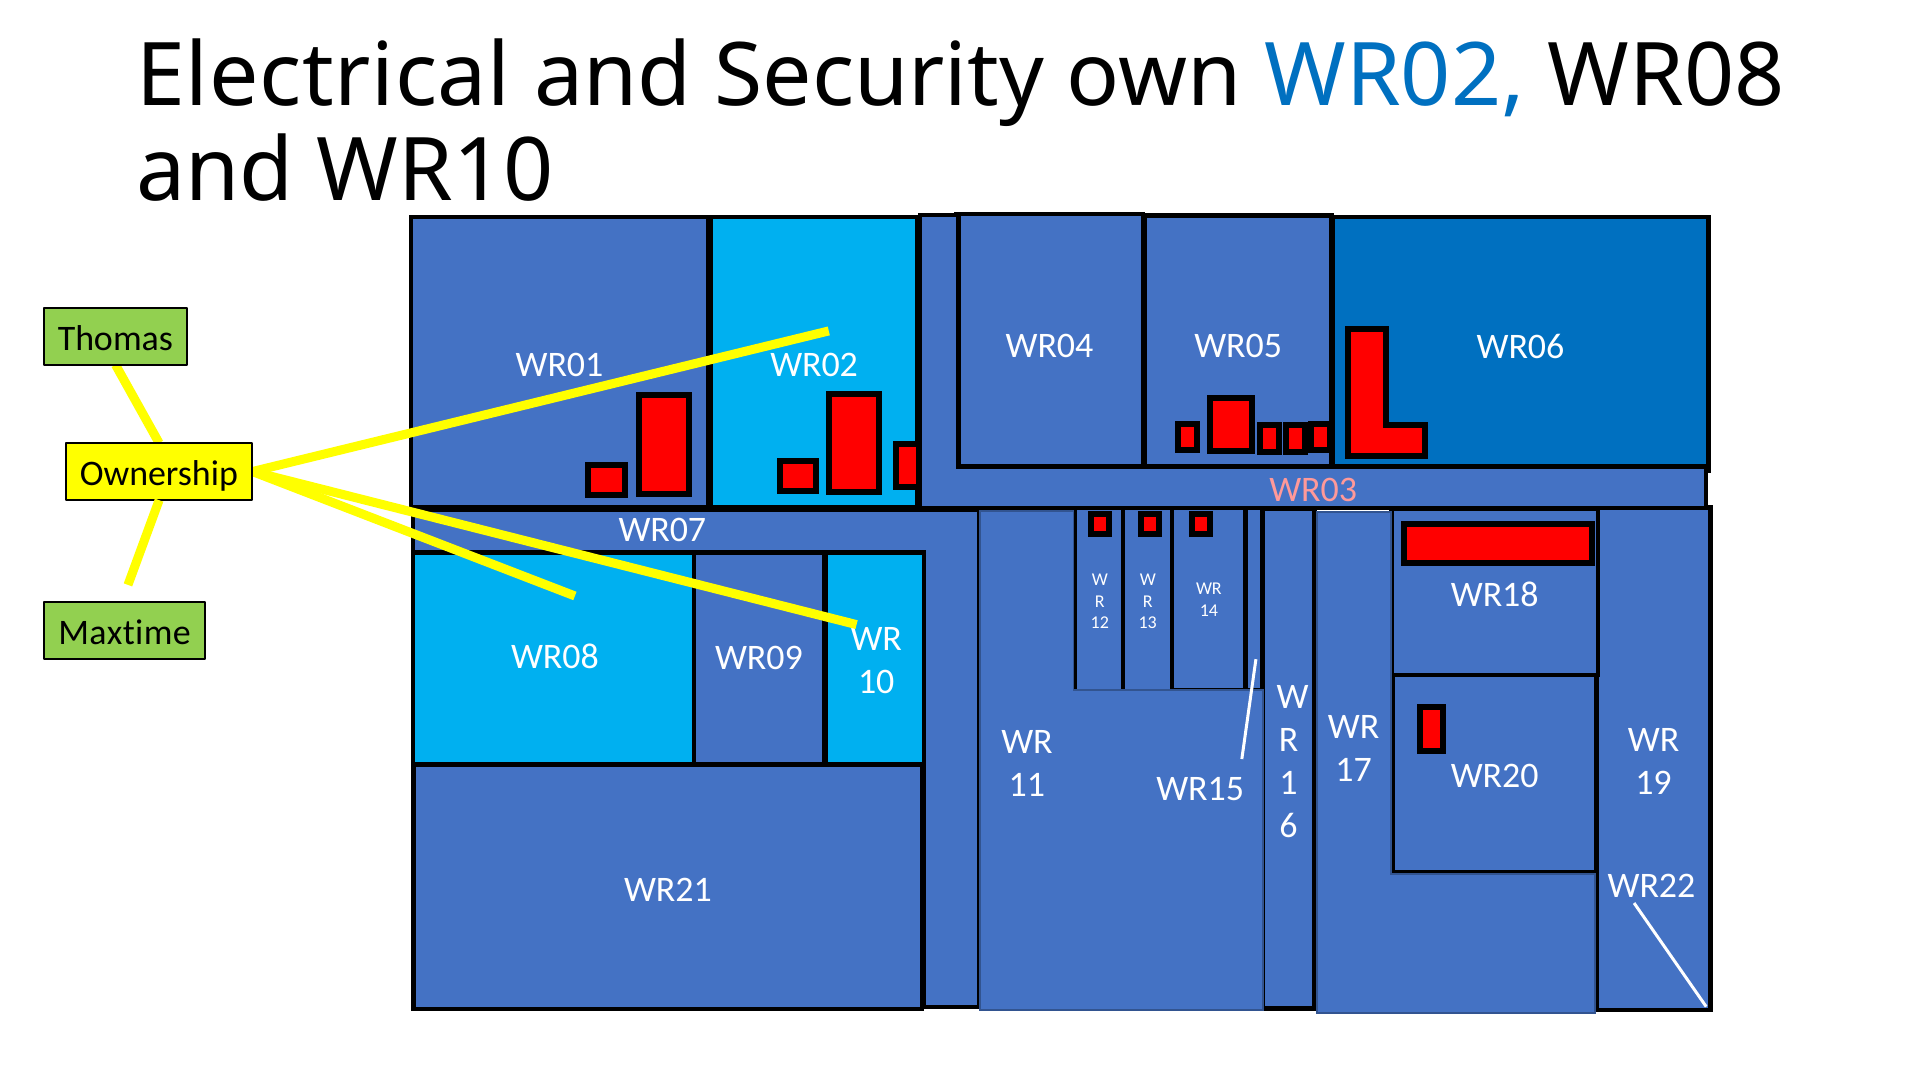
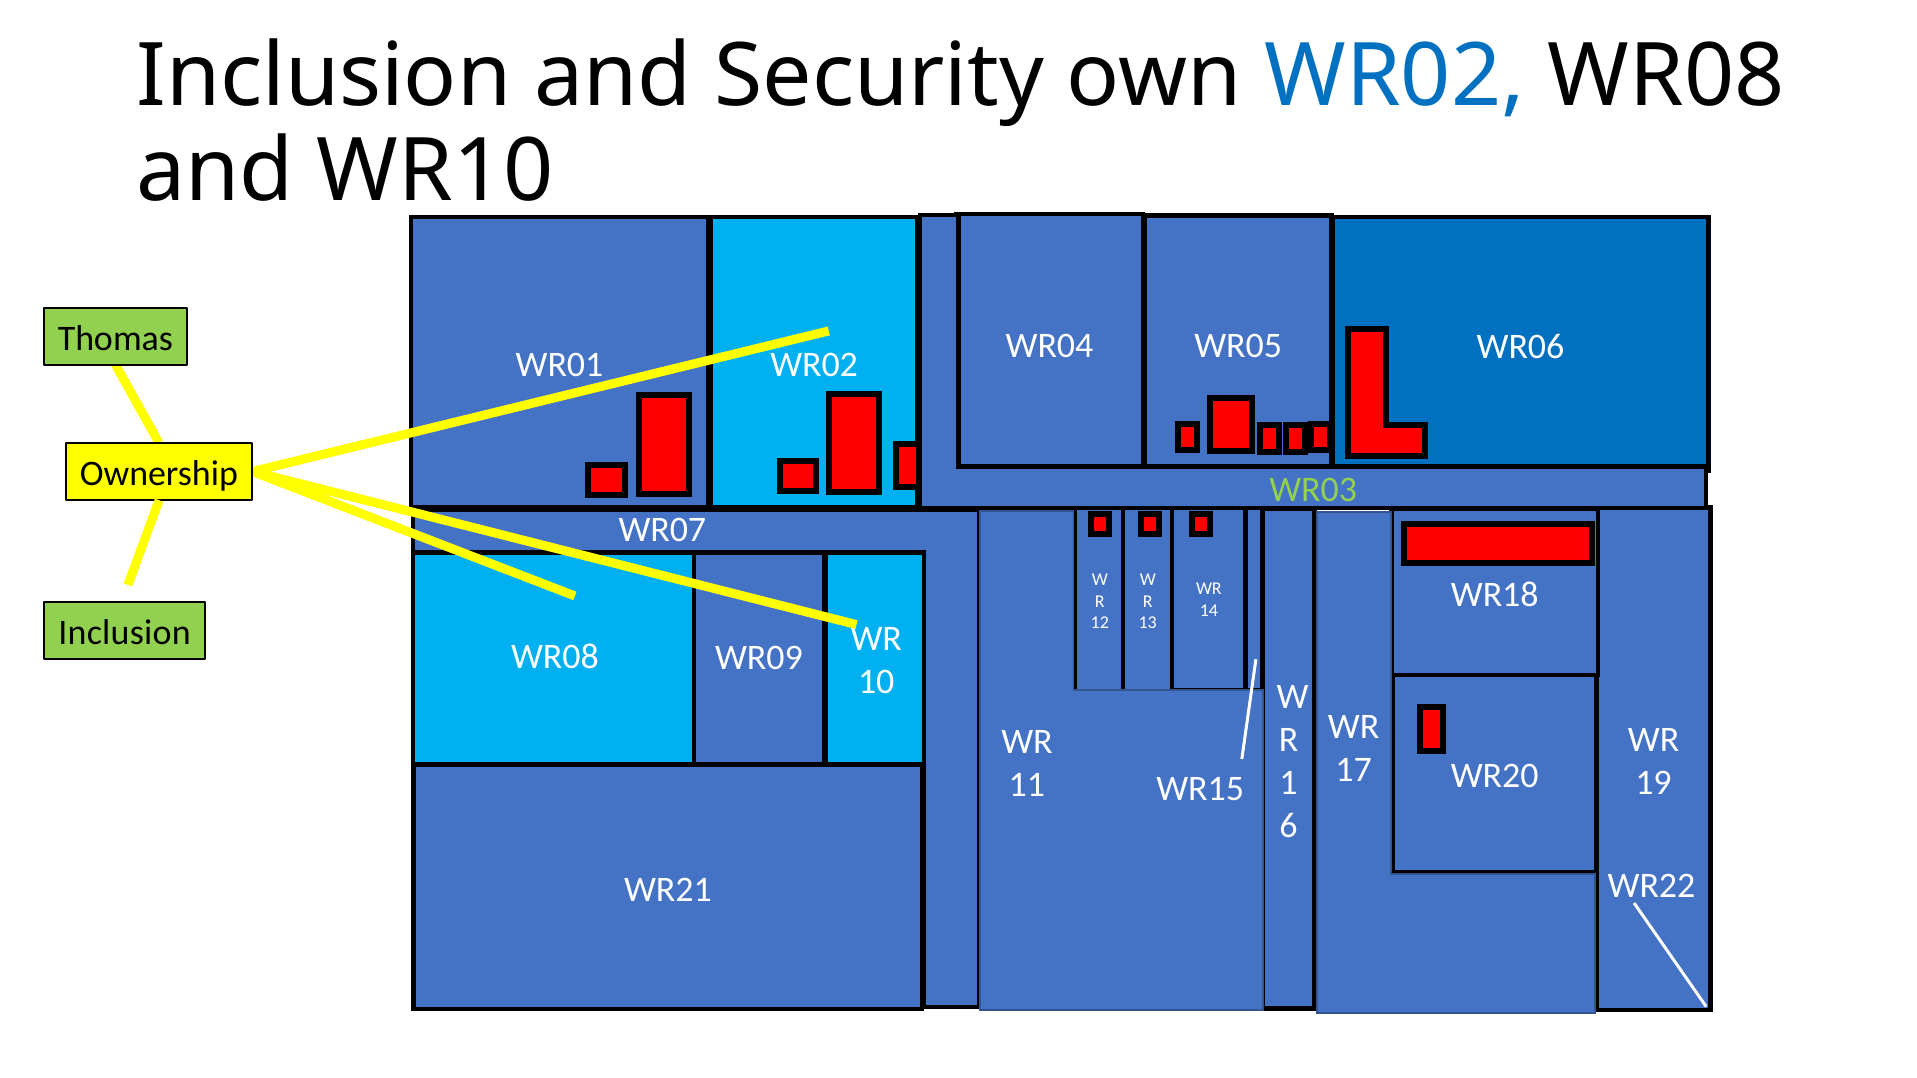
Electrical: Electrical -> Inclusion (324, 77)
WR03 colour: pink -> light green (1313, 490)
Maxtime: Maxtime -> Inclusion (125, 633)
